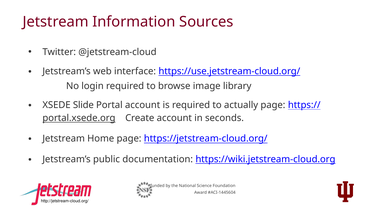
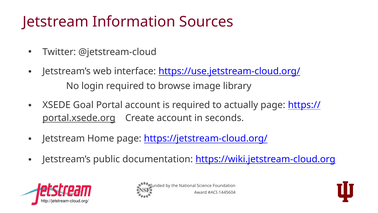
Slide: Slide -> Goal (83, 105)
